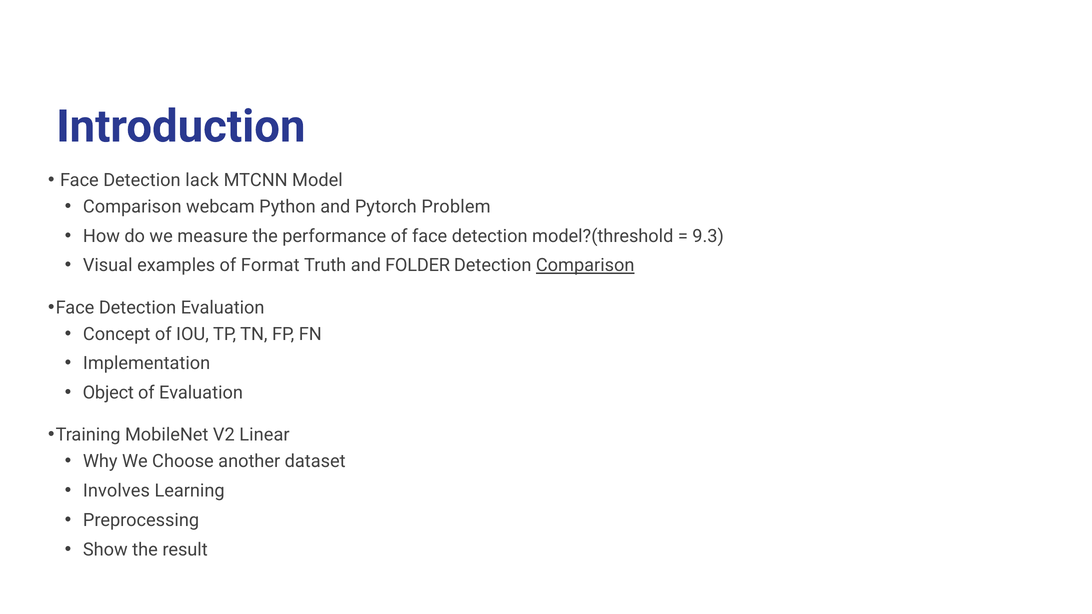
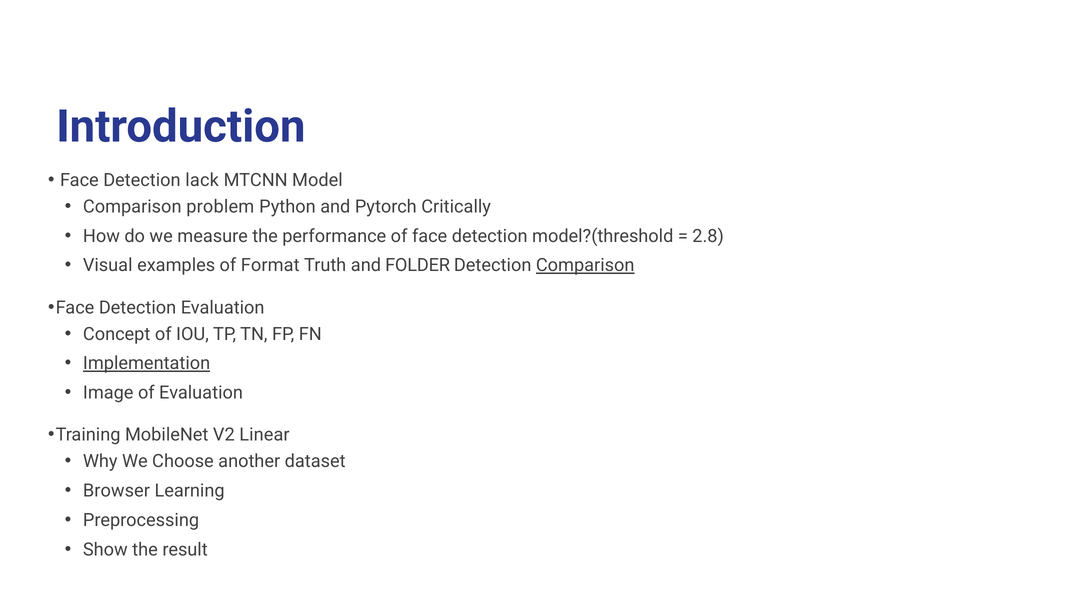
webcam: webcam -> problem (220, 207)
Problem: Problem -> Critically (456, 207)
9.3: 9.3 -> 2.8 (708, 236)
Implementation underline: none -> present (147, 364)
Object: Object -> Image (108, 393)
Involves: Involves -> Browser (116, 491)
